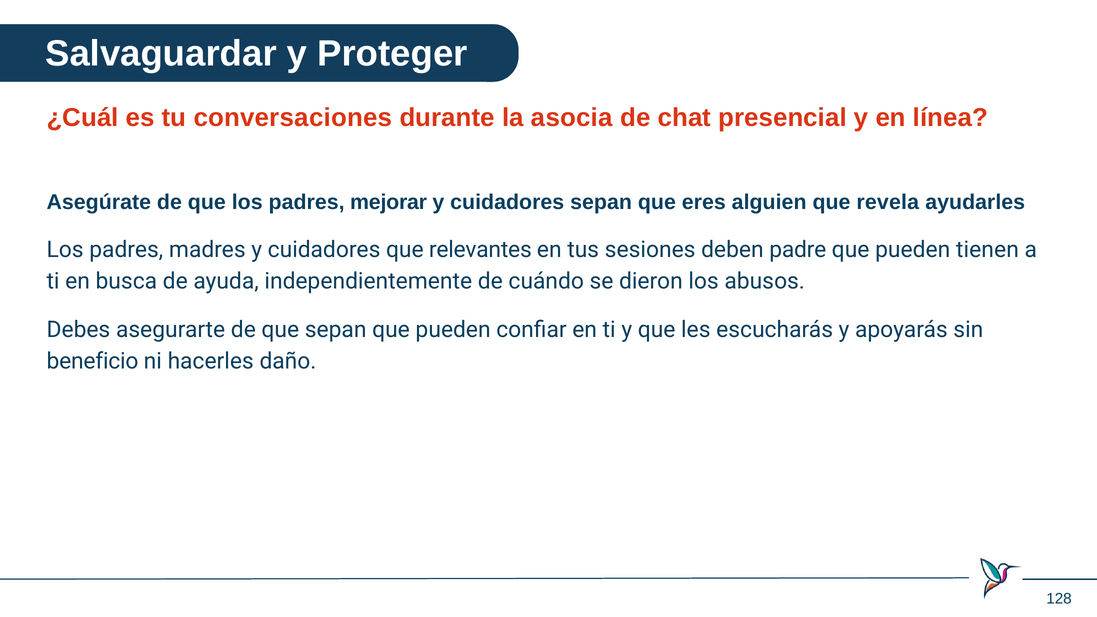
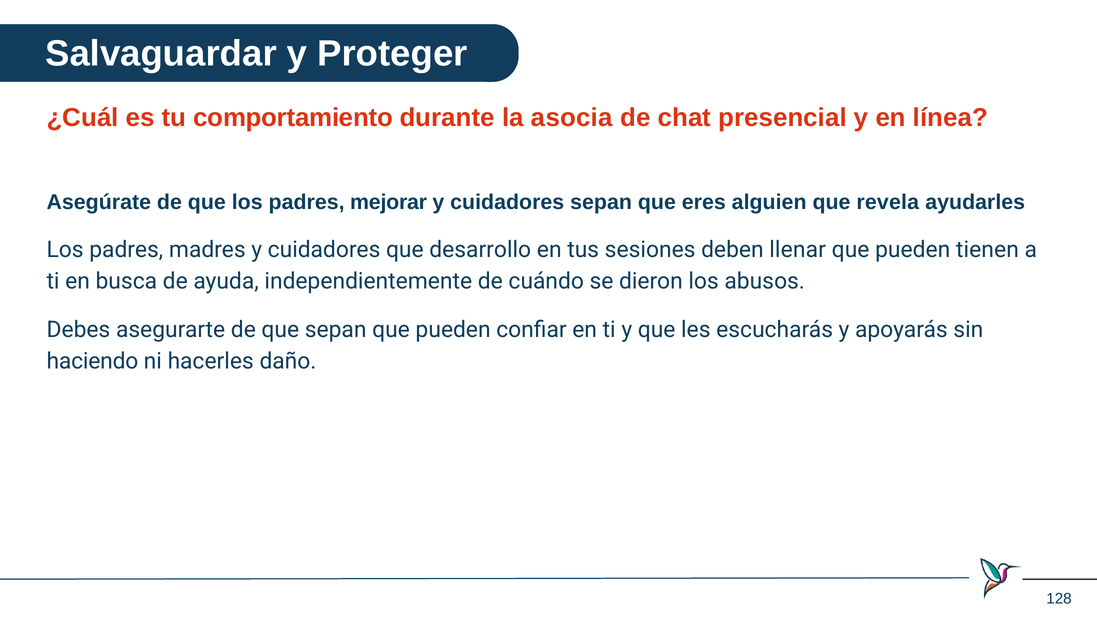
conversaciones: conversaciones -> comportamiento (293, 118)
relevantes: relevantes -> desarrollo (480, 250)
padre: padre -> llenar (798, 250)
beneficio: beneficio -> haciendo (92, 361)
